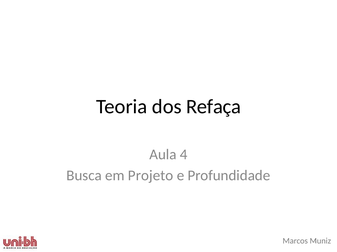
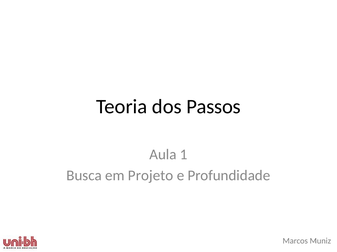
Refaça: Refaça -> Passos (214, 107)
Aula 4: 4 -> 1 (184, 155)
